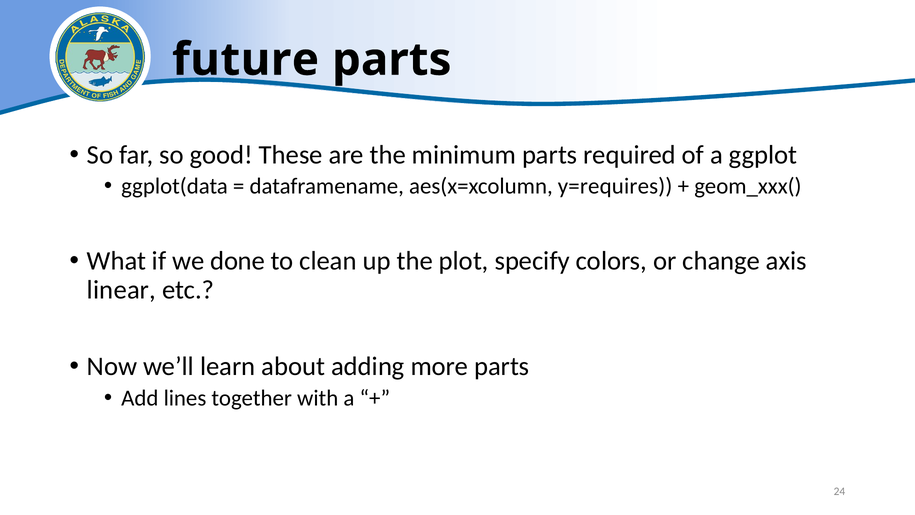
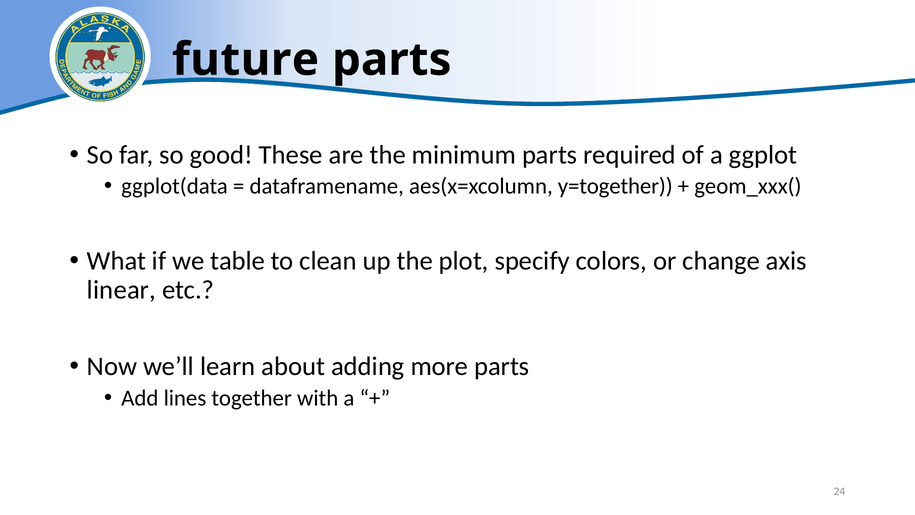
y=requires: y=requires -> y=together (615, 186)
done: done -> table (238, 261)
